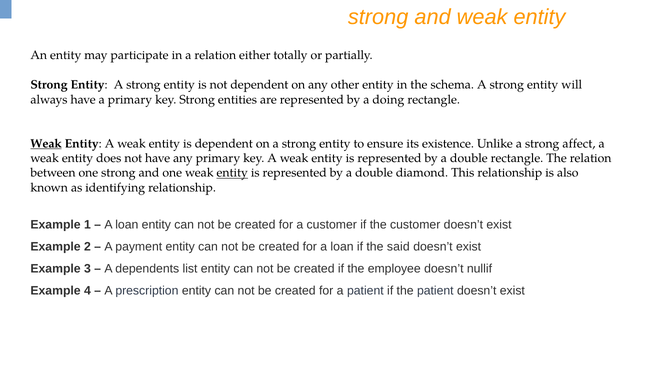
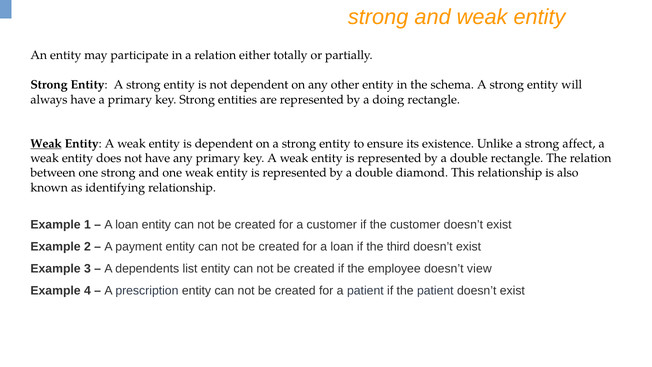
entity underline: present -> none (232, 173)
said: said -> third (398, 246)
nullif: nullif -> view (479, 268)
